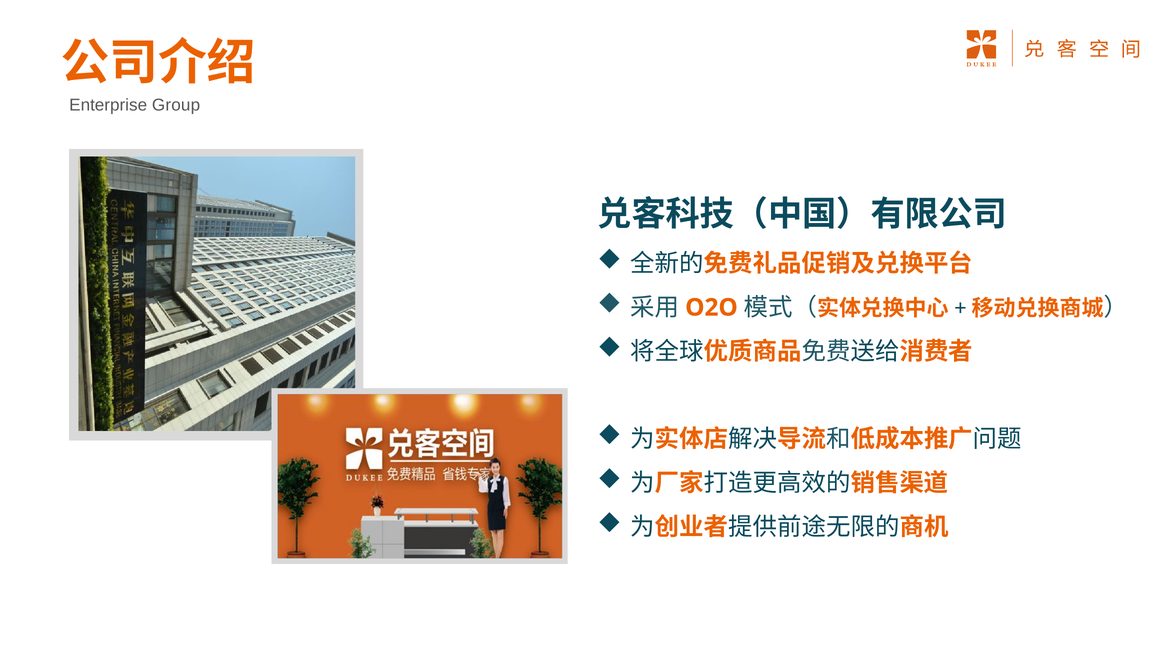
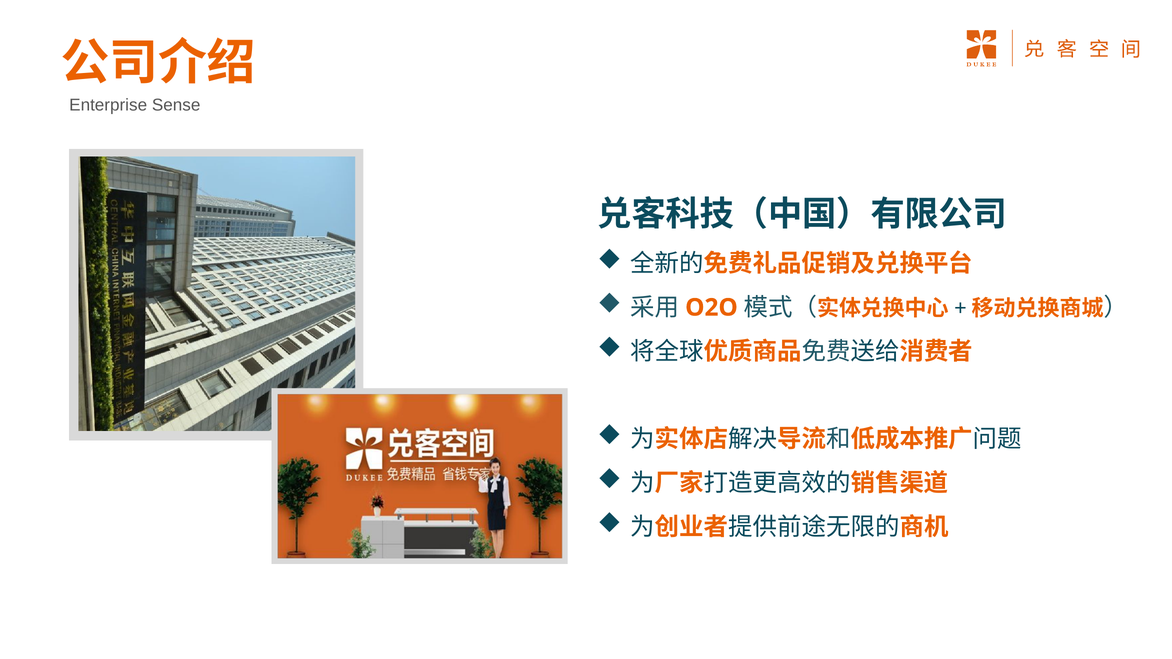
Group: Group -> Sense (176, 105)
